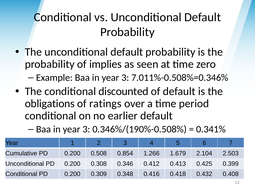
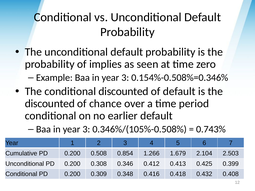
7.011%-0.508%=0.346%: 7.011%-0.508%=0.346% -> 0.154%-0.508%=0.346% (180, 78)
obligations: obligations -> discounted (50, 104)
ratings: ratings -> chance (105, 104)
0.346%/(190%-0.508%: 0.346%/(190%-0.508% -> 0.346%/(105%-0.508% (140, 129)
0.341%: 0.341% -> 0.743% (211, 129)
